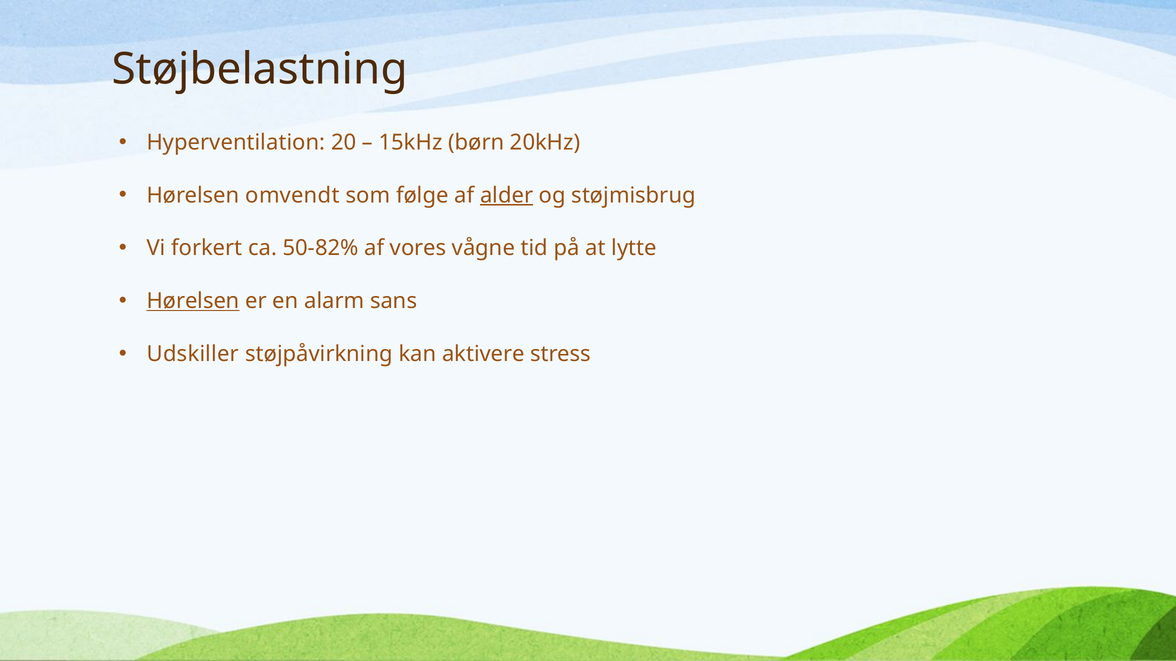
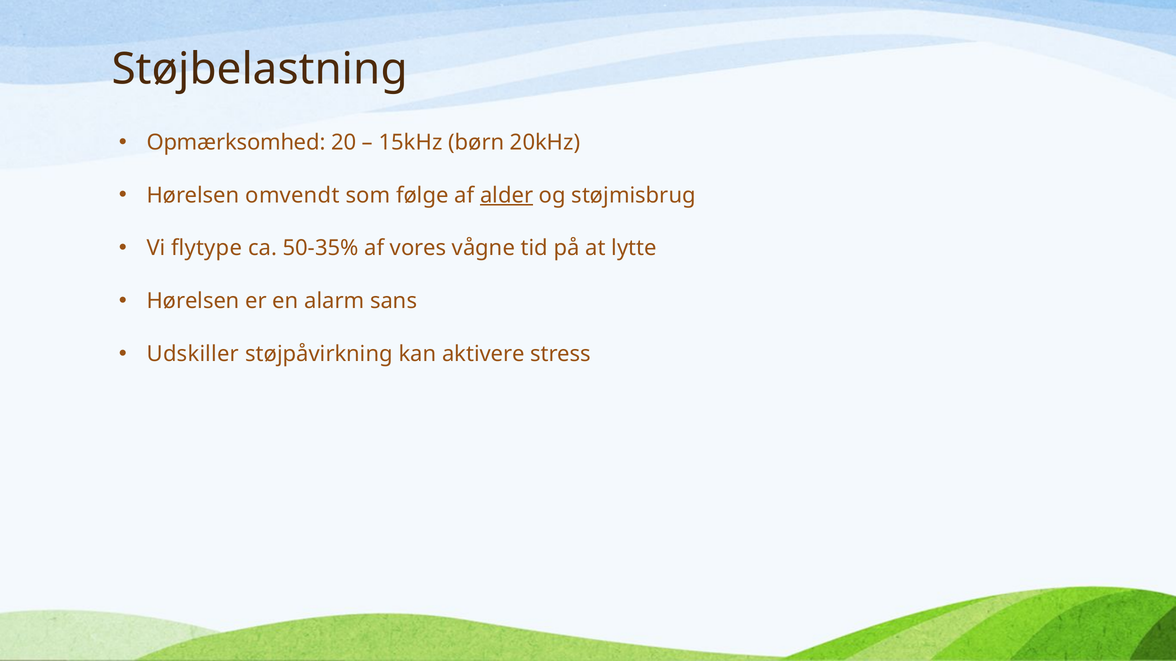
Hyperventilation: Hyperventilation -> Opmærksomhed (236, 143)
forkert: forkert -> flytype (207, 248)
50-82%: 50-82% -> 50-35% (321, 248)
Hørelsen underline: present -> none (193, 301)
